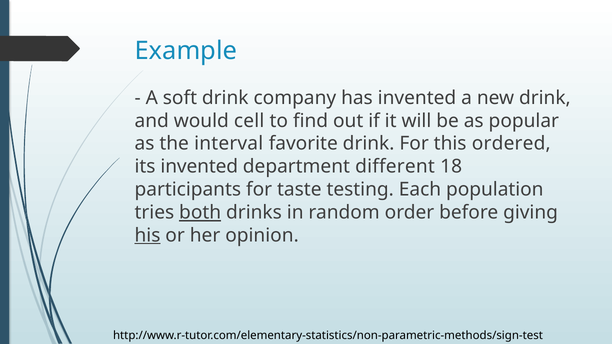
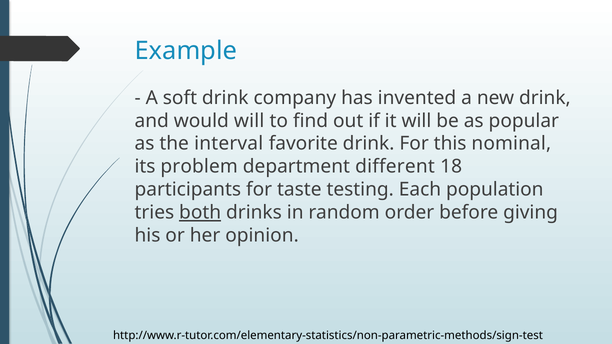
would cell: cell -> will (249, 121)
ordered: ordered -> nominal (511, 144)
its invented: invented -> problem (199, 167)
his underline: present -> none (148, 236)
